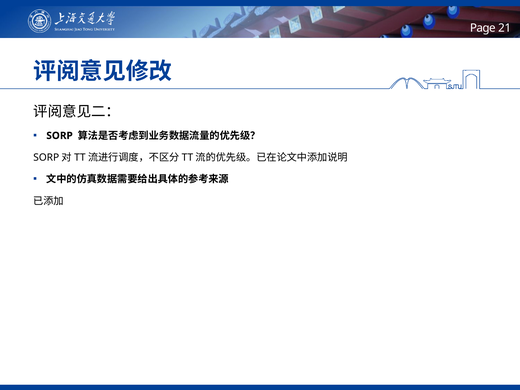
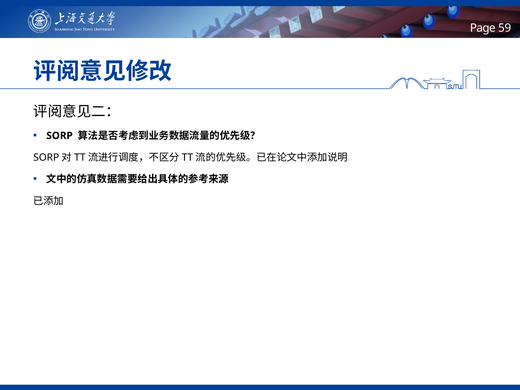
21: 21 -> 59 (505, 28)
